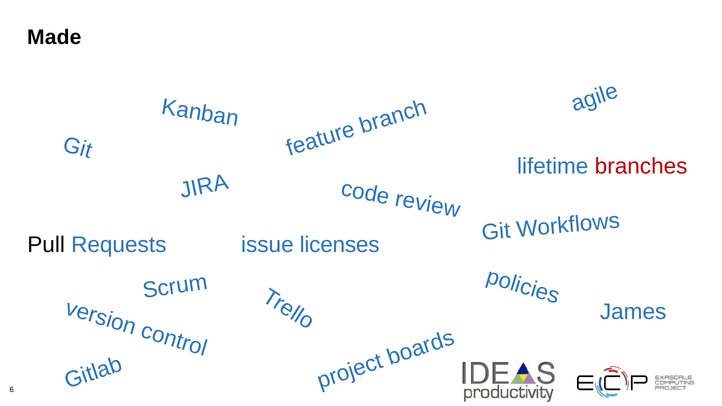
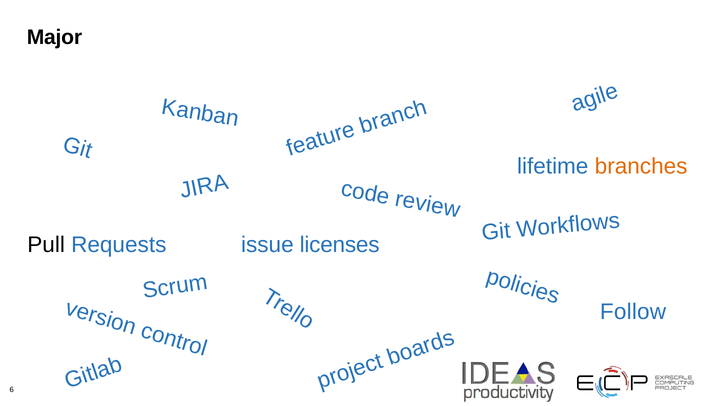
Made: Made -> Major (54, 37)
branches colour: red -> orange (641, 167)
James: James -> Follow (633, 312)
